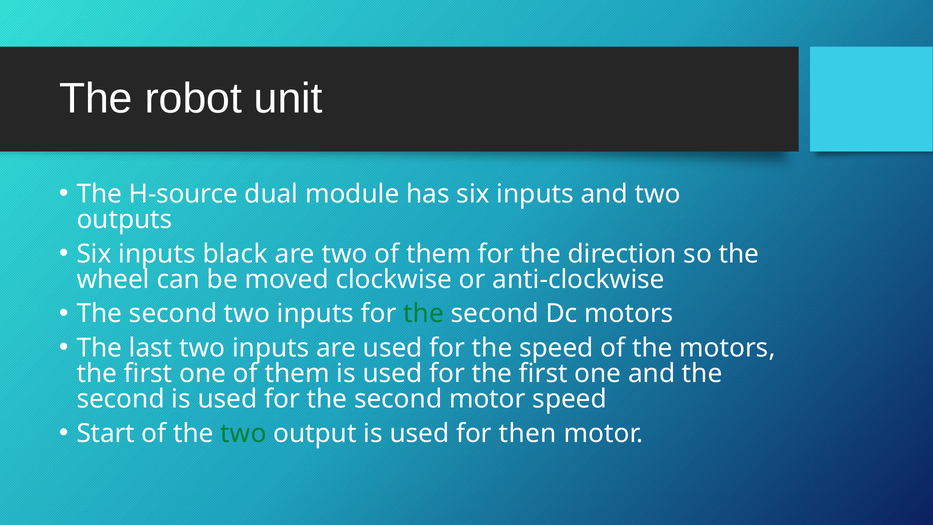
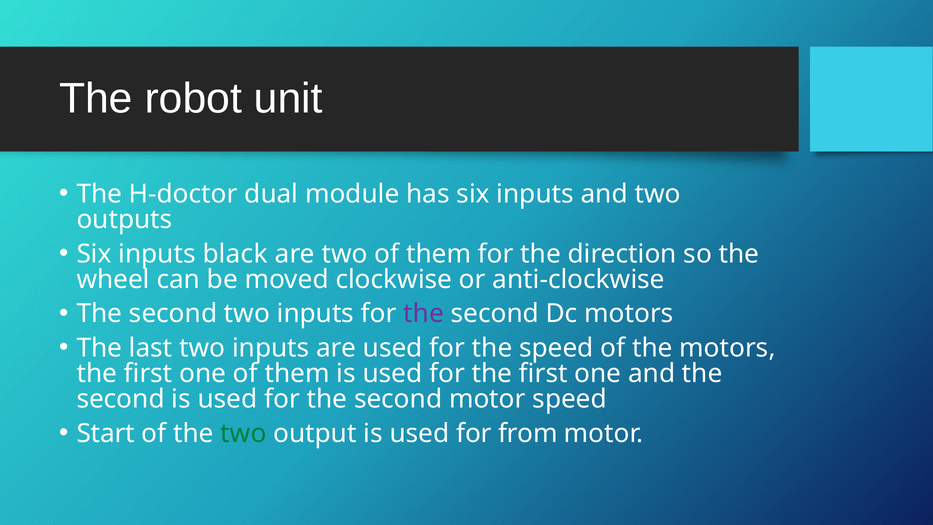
H-source: H-source -> H-doctor (183, 194)
the colour: green -> purple (424, 314)
then: then -> from (528, 433)
